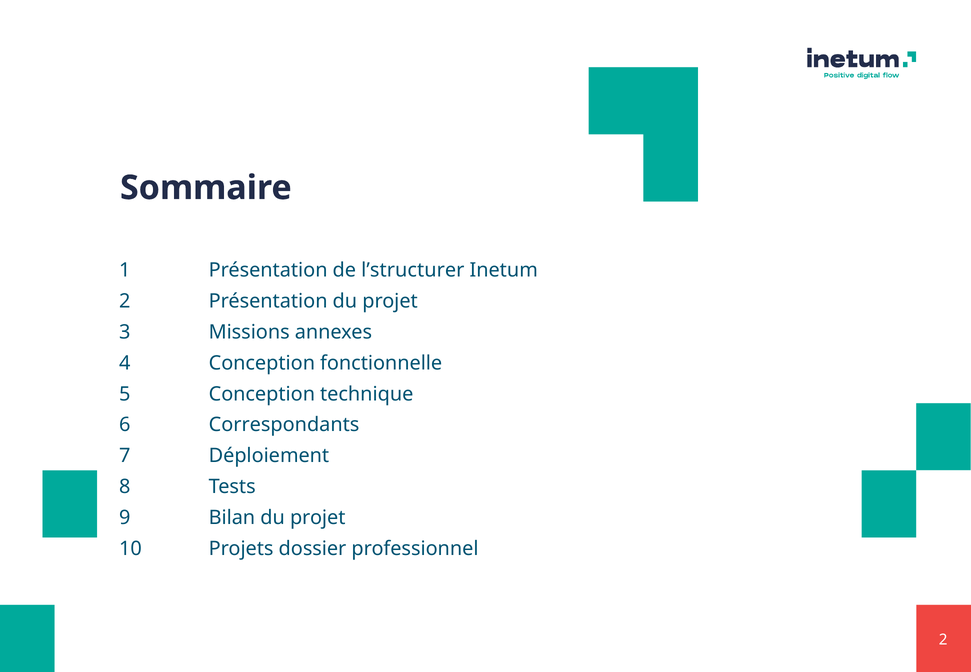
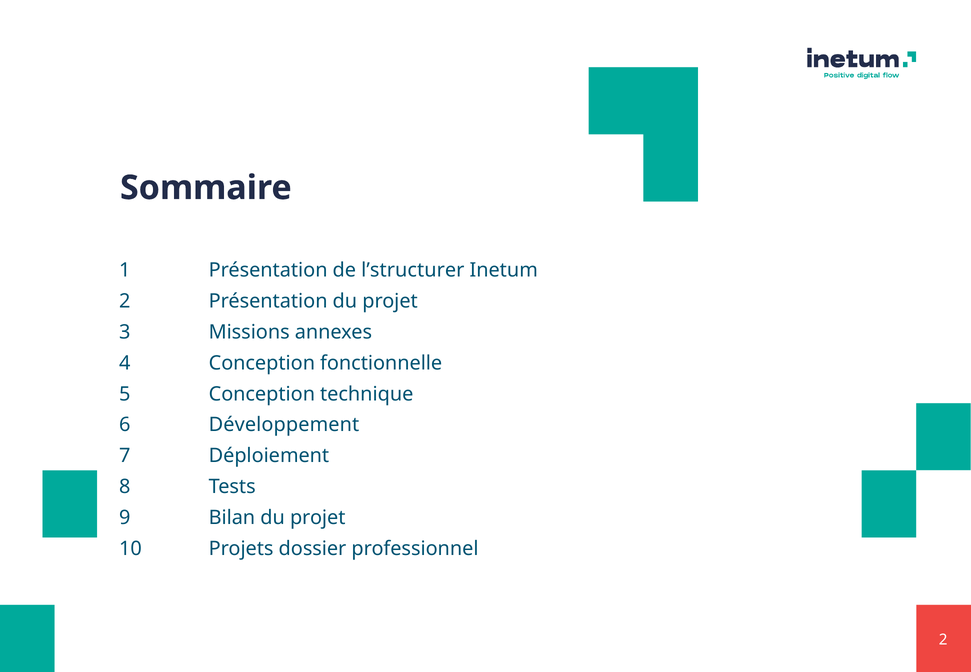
Correspondants: Correspondants -> Développement (284, 425)
